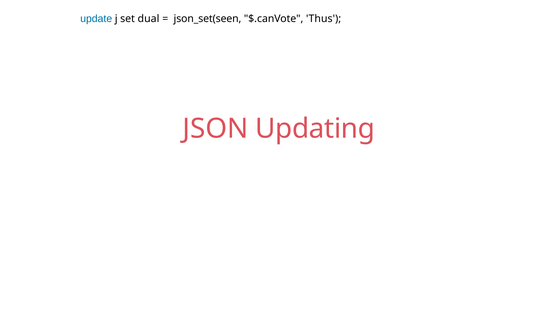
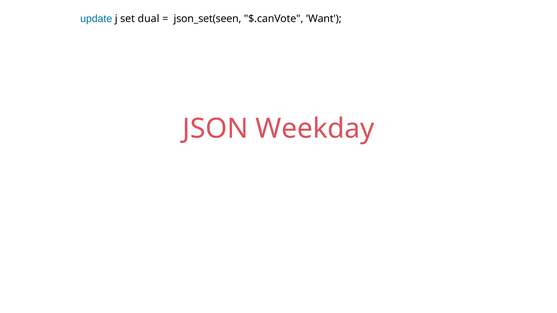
Thus: Thus -> Want (324, 19)
Updating: Updating -> Weekday (315, 129)
